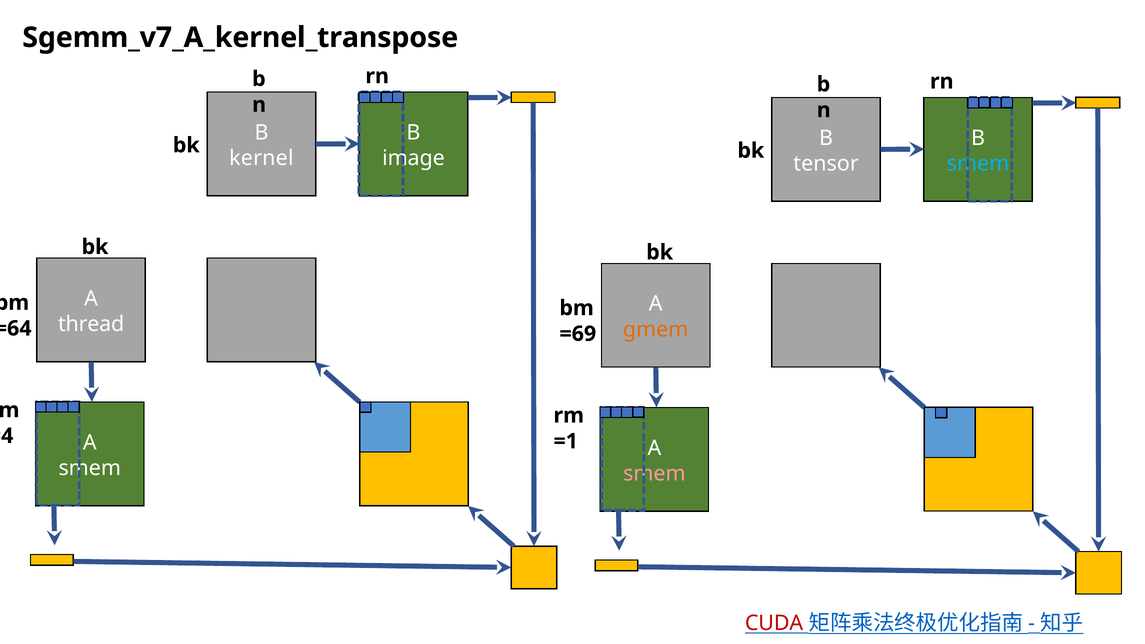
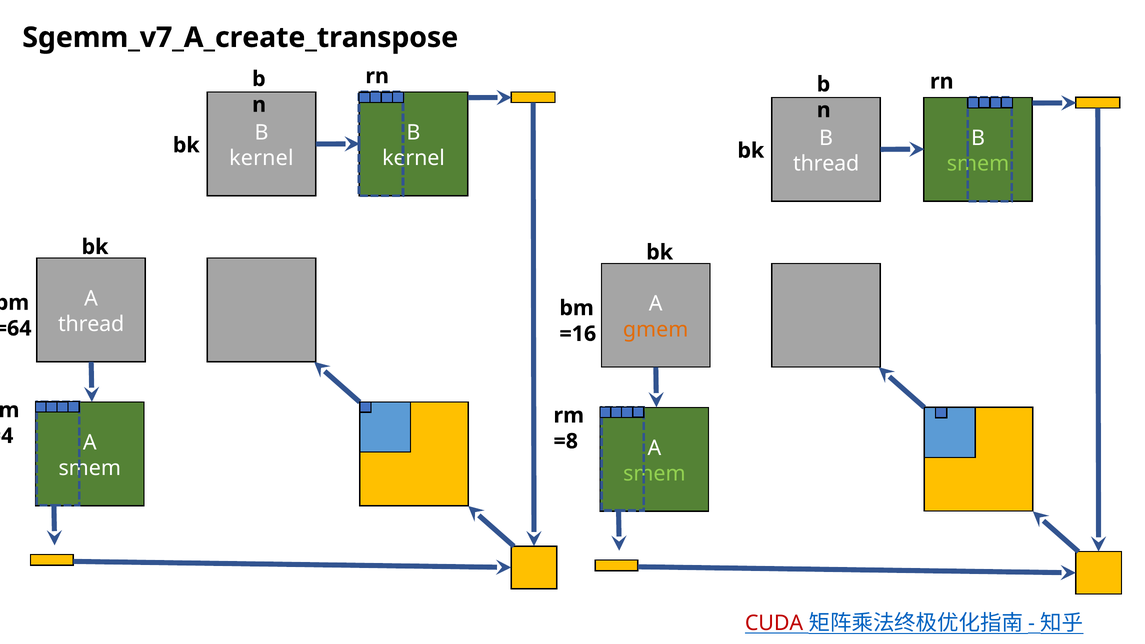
Sgemm_v7_A_kernel_transpose: Sgemm_v7_A_kernel_transpose -> Sgemm_v7_A_create_transpose (240, 38)
image: image -> kernel (414, 158)
tensor: tensor -> thread (826, 164)
smem colour: light blue -> light green (978, 164)
=69: =69 -> =16 (578, 334)
=1: =1 -> =8 (566, 441)
smem colour: pink -> light green (654, 474)
